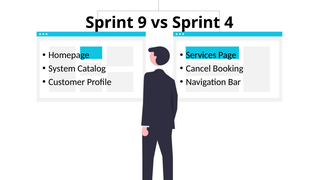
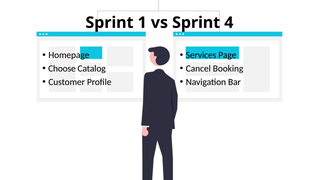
9: 9 -> 1 (142, 23)
System: System -> Choose (62, 68)
